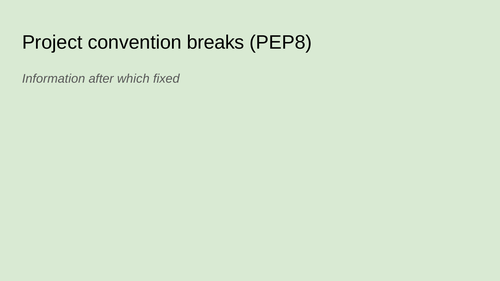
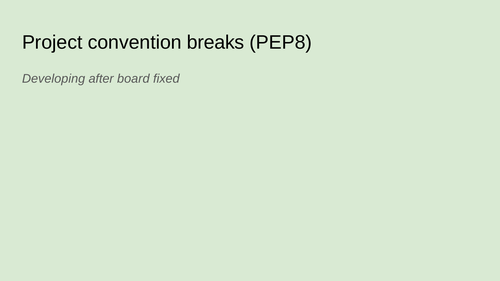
Information: Information -> Developing (54, 79)
which: which -> board (133, 79)
